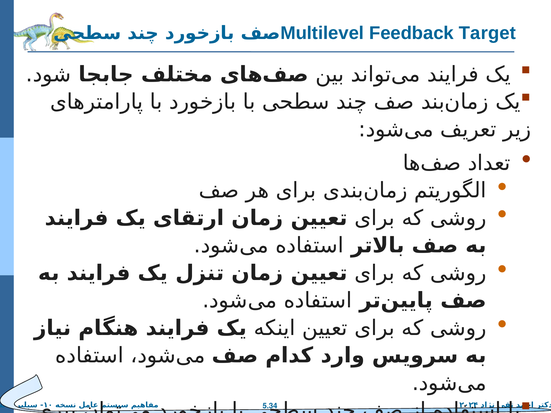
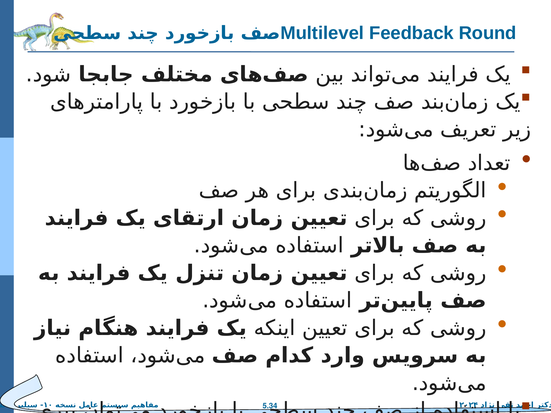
Target: Target -> Round (488, 33)
